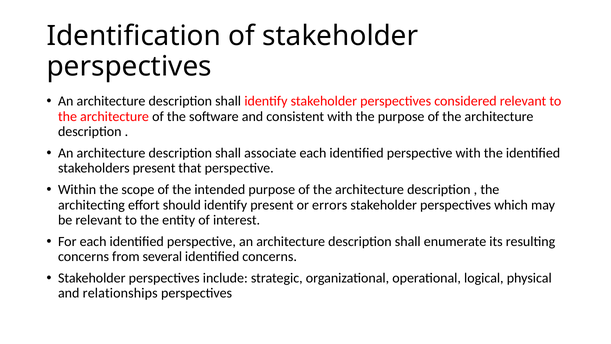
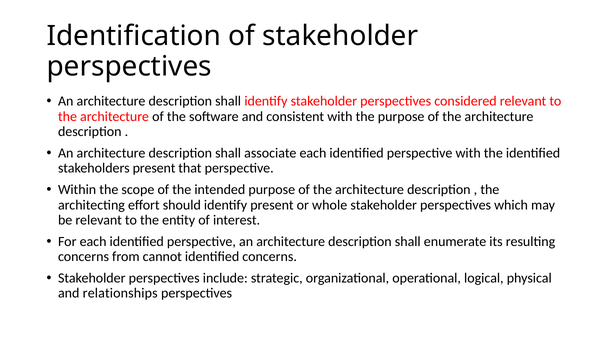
errors: errors -> whole (330, 205)
several: several -> cannot (162, 256)
